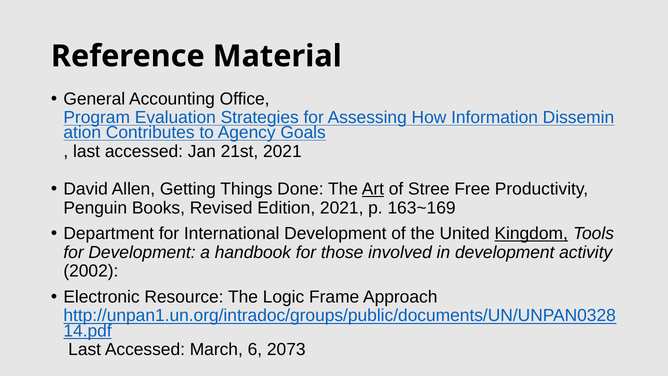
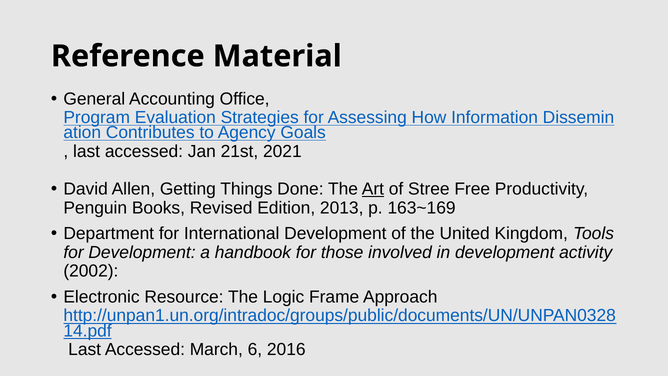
Edition 2021: 2021 -> 2013 (342, 208)
Kingdom underline: present -> none (531, 233)
2073: 2073 -> 2016 (286, 349)
